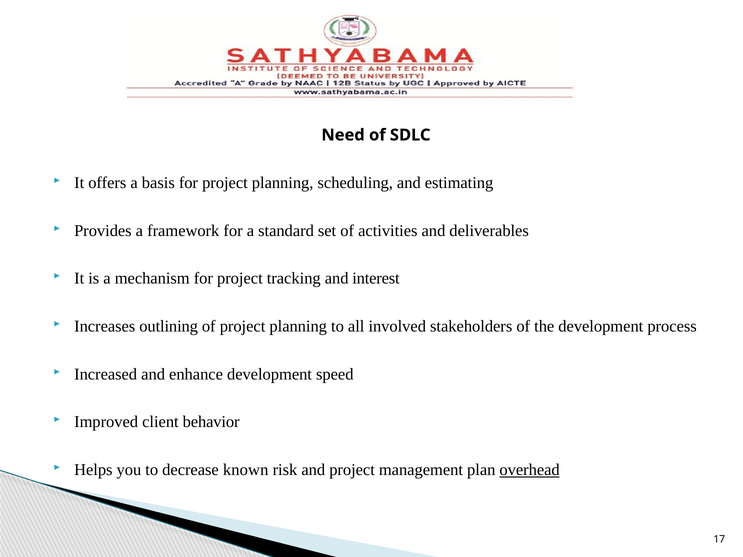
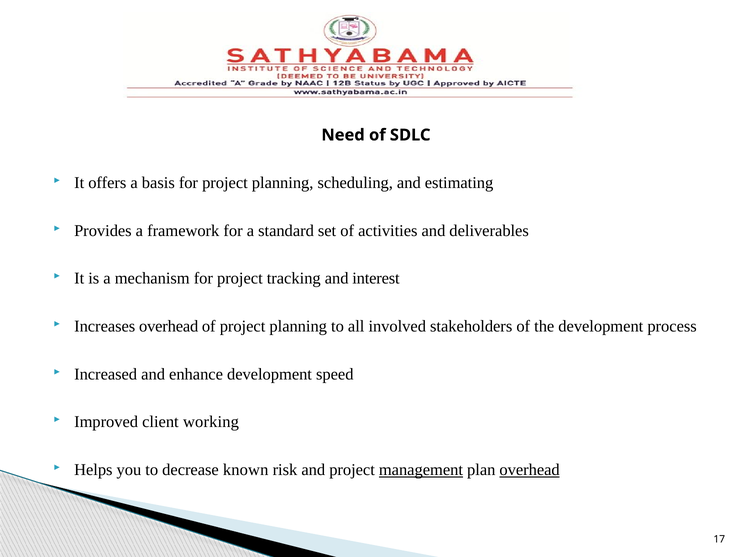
Increases outlining: outlining -> overhead (169, 327)
behavior: behavior -> working (211, 422)
management underline: none -> present (421, 470)
